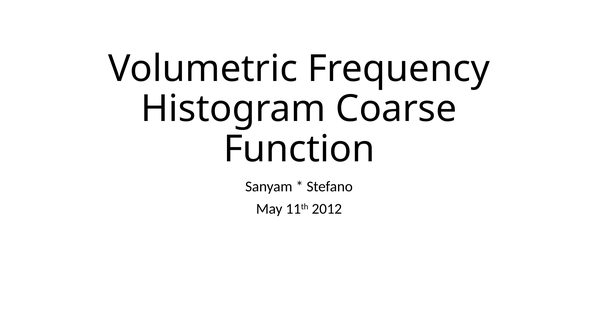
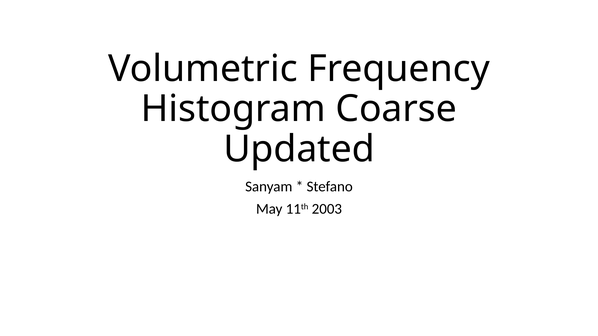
Function: Function -> Updated (299, 149)
2012: 2012 -> 2003 (327, 209)
